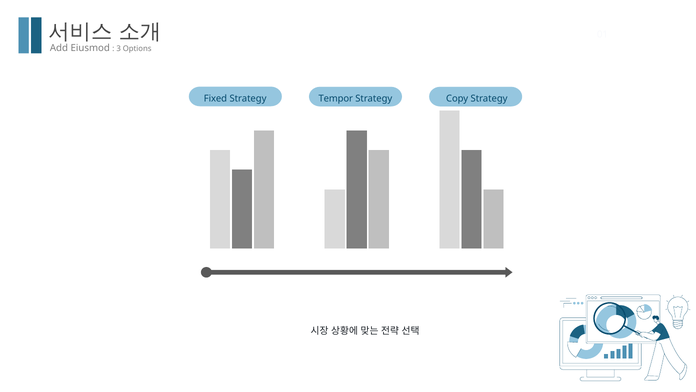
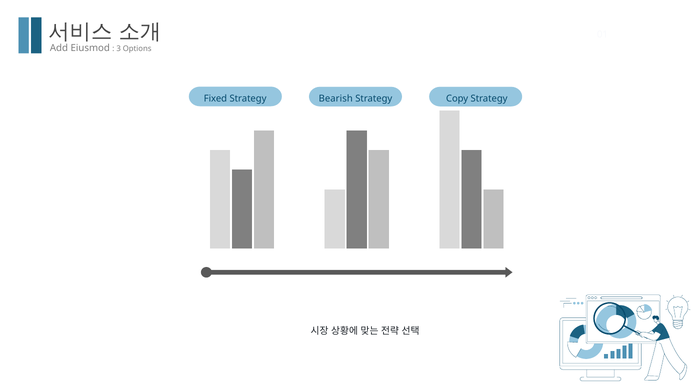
Tempor: Tempor -> Bearish (336, 99)
